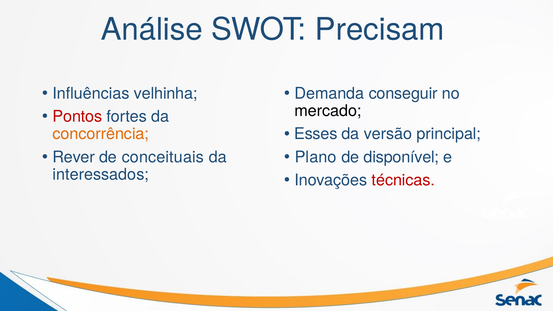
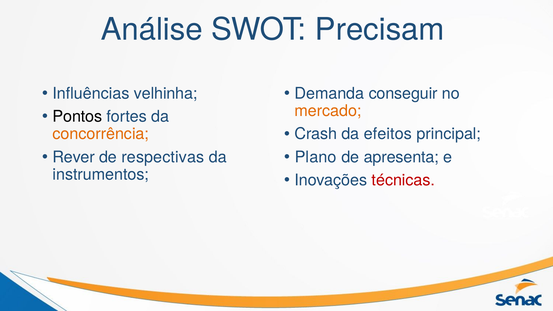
mercado colour: black -> orange (328, 111)
Pontos colour: red -> black (77, 117)
Esses: Esses -> Crash (316, 134)
versão: versão -> efeitos (388, 134)
conceituais: conceituais -> respectivas (163, 157)
disponível: disponível -> apresenta (401, 157)
interessados: interessados -> instrumentos (101, 175)
